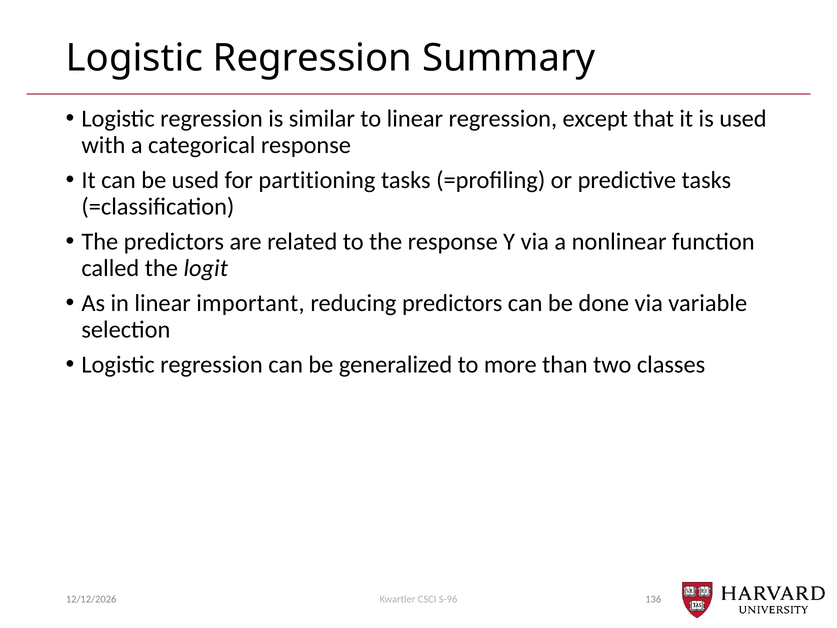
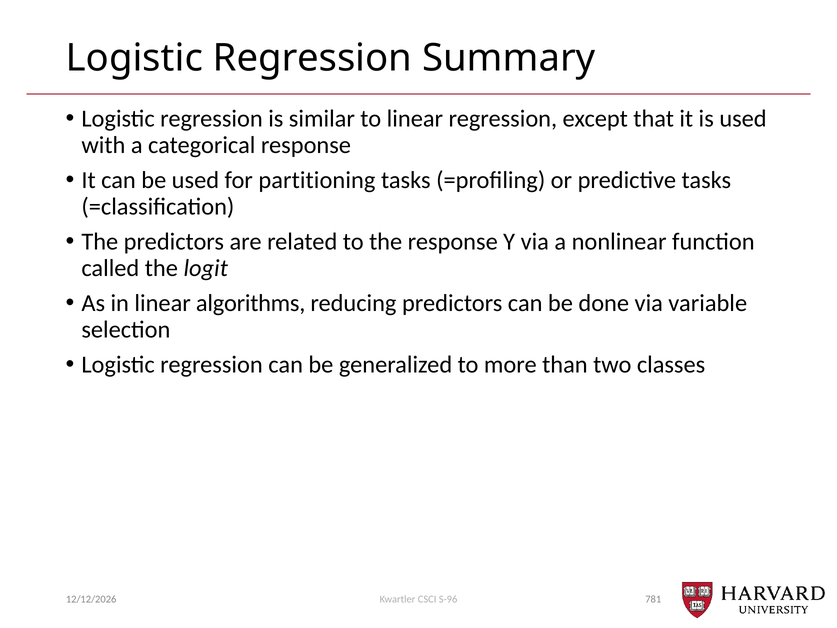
important: important -> algorithms (251, 303)
136: 136 -> 781 (653, 599)
